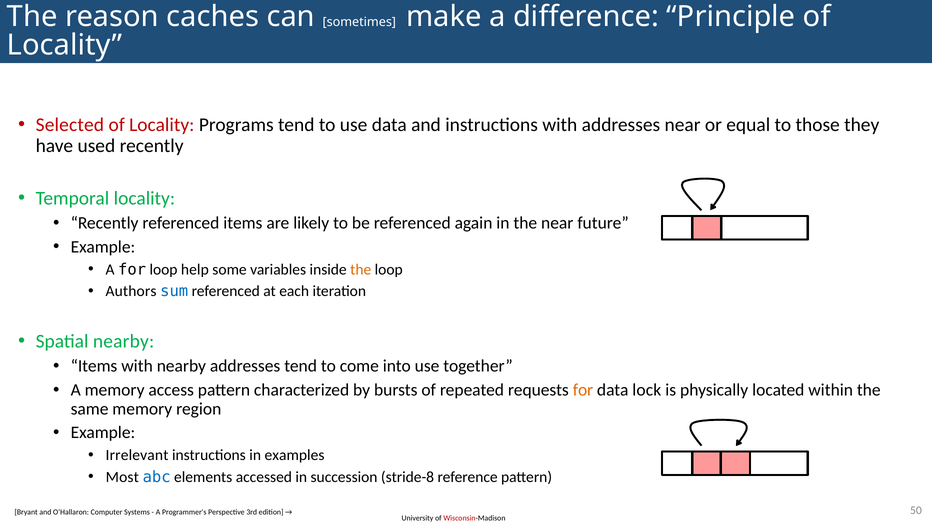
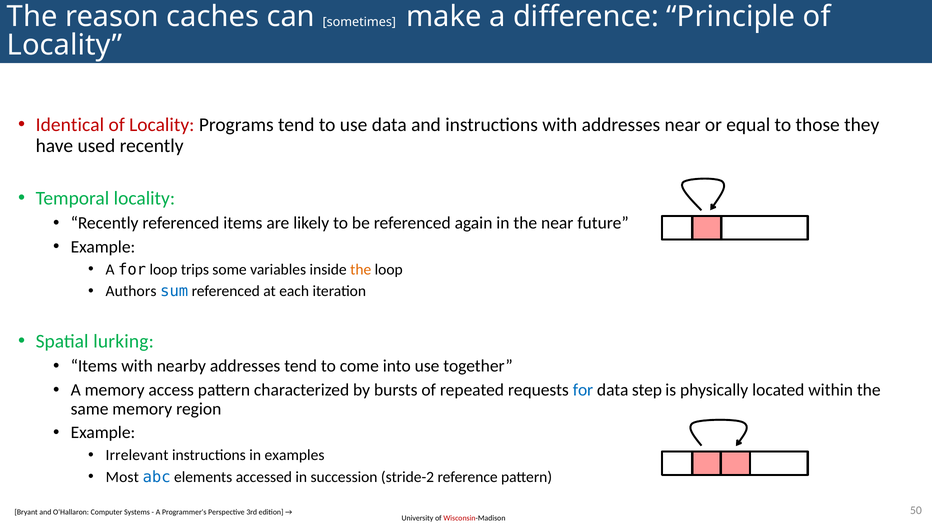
Selected: Selected -> Identical (70, 125)
help: help -> trips (195, 269)
Spatial nearby: nearby -> lurking (124, 341)
for colour: orange -> blue (583, 389)
lock: lock -> step (647, 389)
stride-8: stride-8 -> stride-2 (408, 476)
